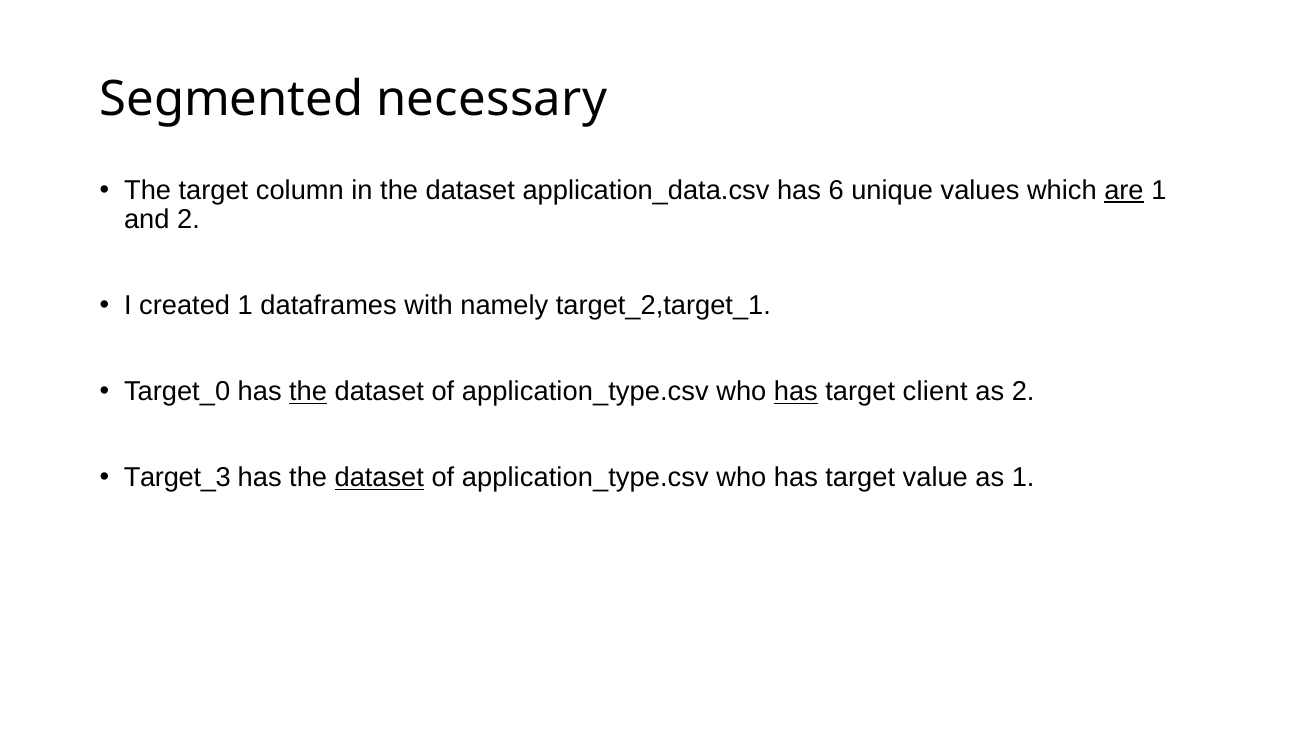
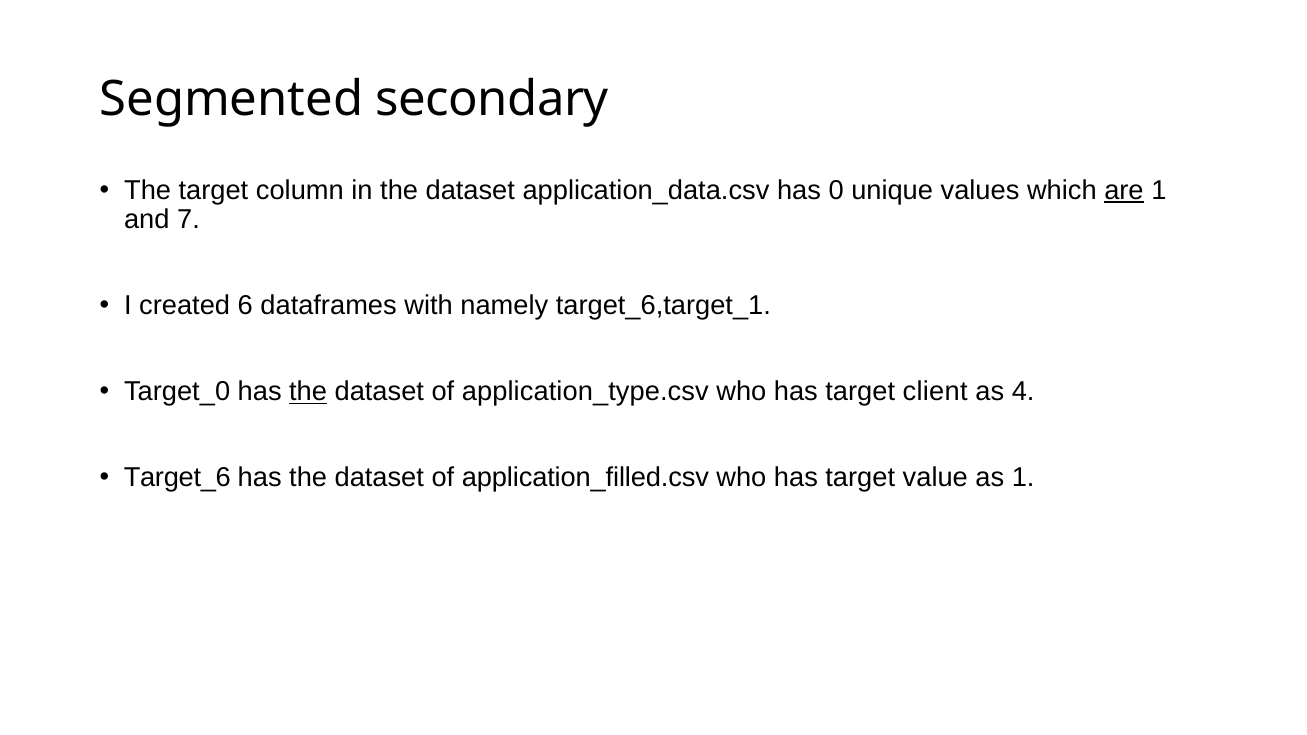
necessary: necessary -> secondary (492, 99)
6: 6 -> 0 (836, 190)
and 2: 2 -> 7 (188, 220)
created 1: 1 -> 6 (245, 306)
target_2,target_1: target_2,target_1 -> target_6,target_1 (663, 306)
has underline: present -> none (796, 392)
as 2: 2 -> 4 (1023, 392)
Target_3: Target_3 -> Target_6 (177, 478)
dataset underline: present -> none (379, 478)
application_type.csv: application_type.csv -> application_filled.csv (585, 478)
